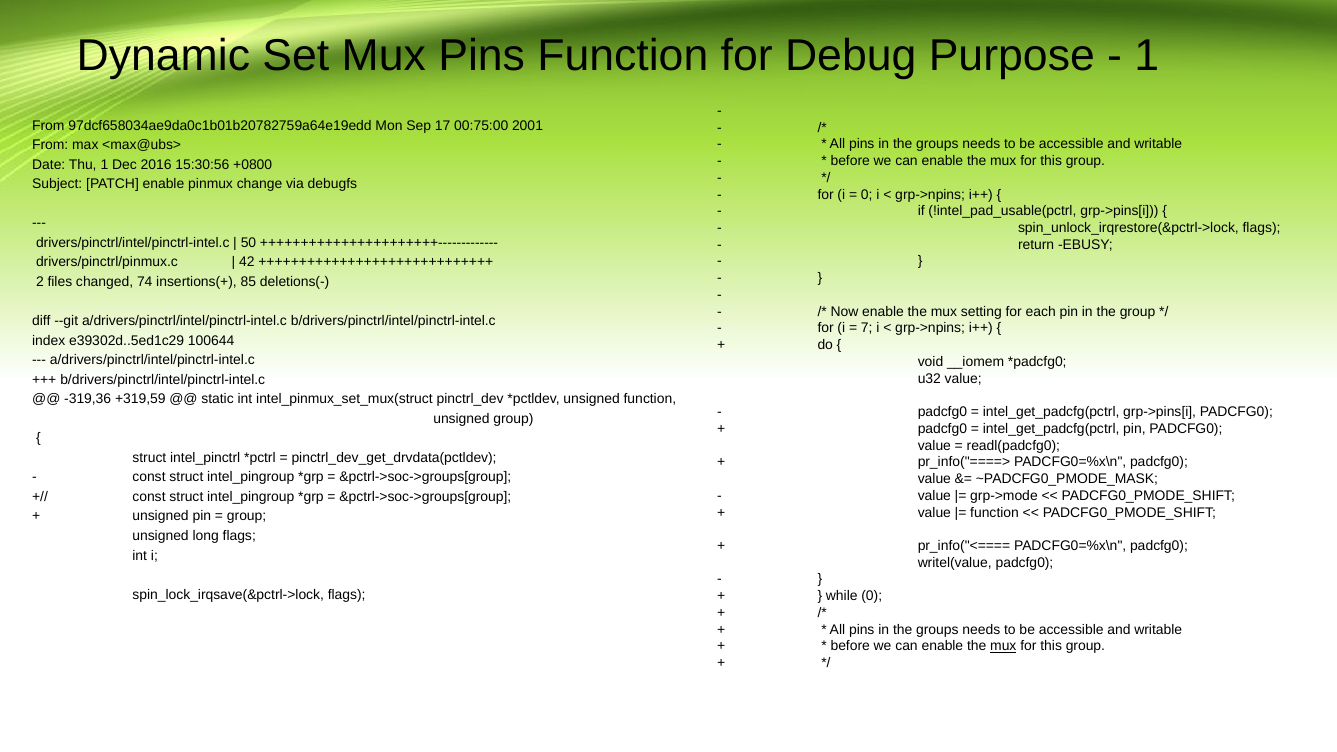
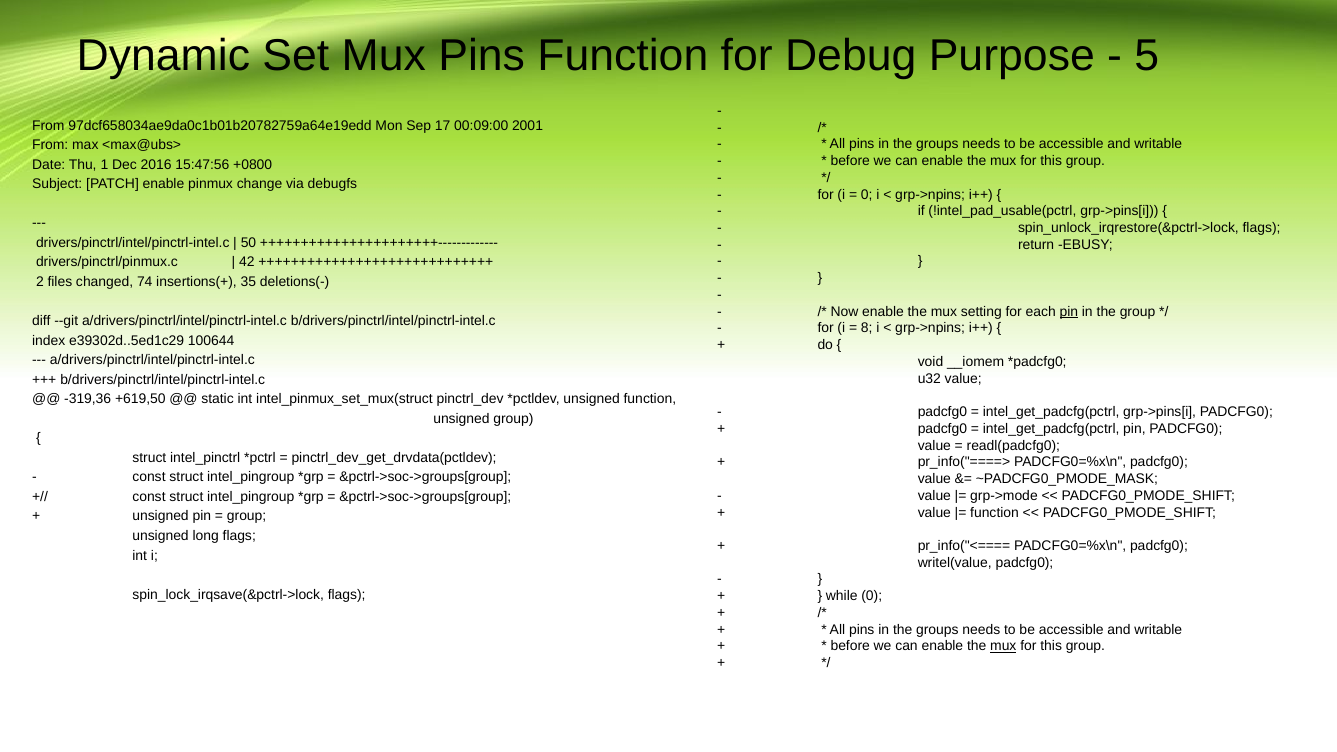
1: 1 -> 5 (1147, 56)
00:75:00: 00:75:00 -> 00:09:00 (481, 126)
15:30:56: 15:30:56 -> 15:47:56 (202, 165)
85: 85 -> 35 (248, 282)
pin underline: none -> present (1069, 312)
7: 7 -> 8 (867, 328)
+319,59: +319,59 -> +619,50 (140, 399)
